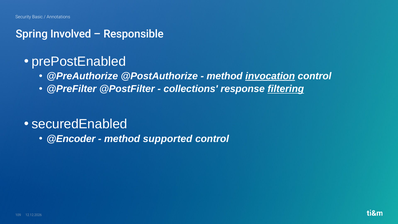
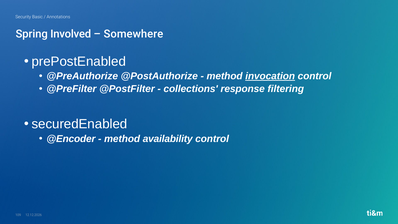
Responsible: Responsible -> Somewhere (133, 34)
filtering underline: present -> none (286, 89)
supported: supported -> availability (168, 139)
